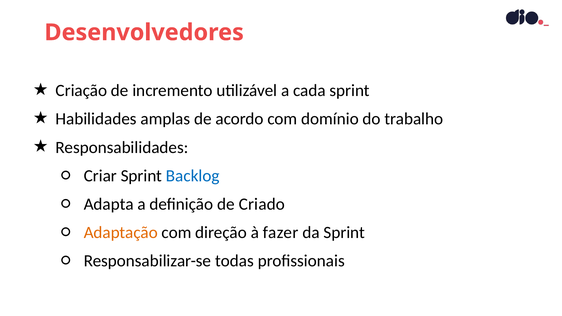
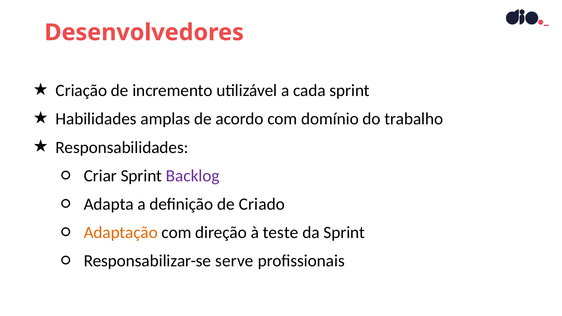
Backlog colour: blue -> purple (193, 176)
fazer: fazer -> teste (281, 233)
todas: todas -> serve (234, 261)
